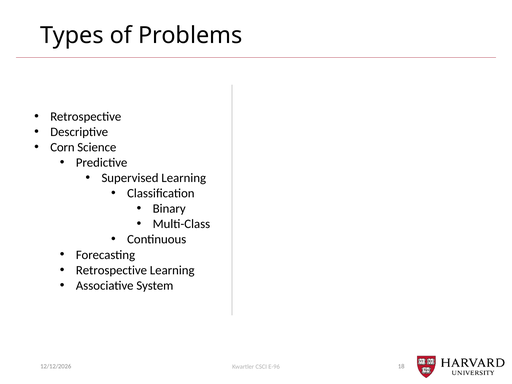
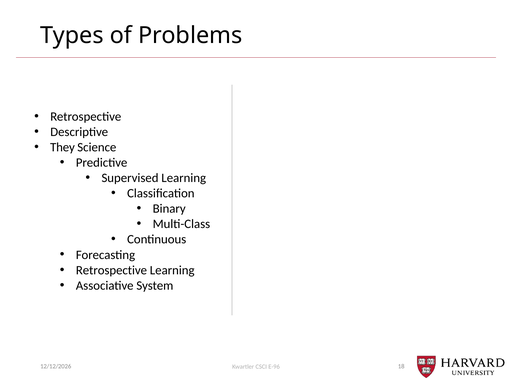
Corn: Corn -> They (62, 147)
